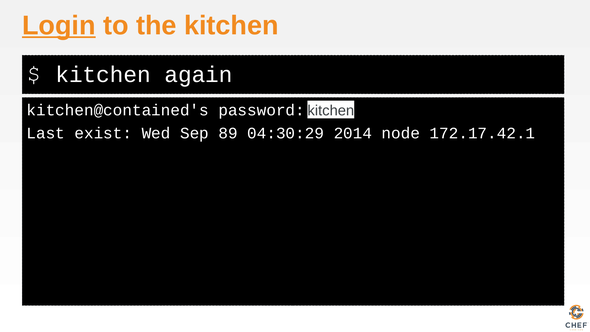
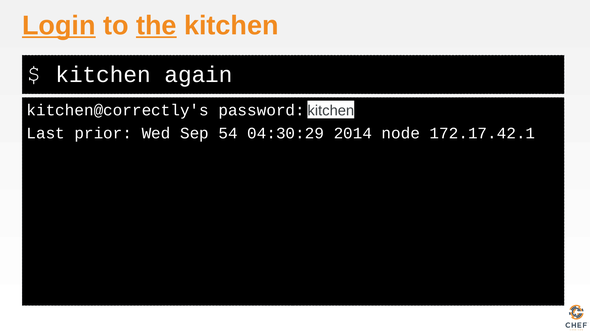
the underline: none -> present (156, 26)
kitchen@contained's: kitchen@contained's -> kitchen@correctly's (118, 110)
exist: exist -> prior (103, 133)
89: 89 -> 54 (228, 133)
